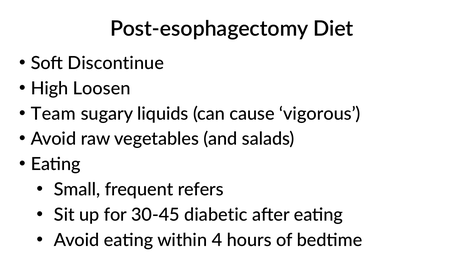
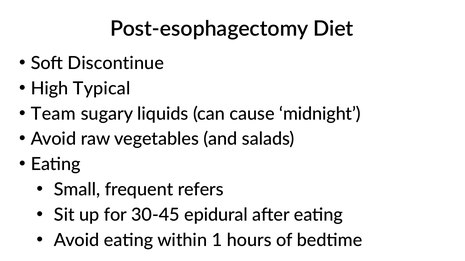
Loosen: Loosen -> Typical (102, 89)
vigorous: vigorous -> midnight (320, 114)
diabetic: diabetic -> epidural (216, 215)
4: 4 -> 1 (217, 241)
